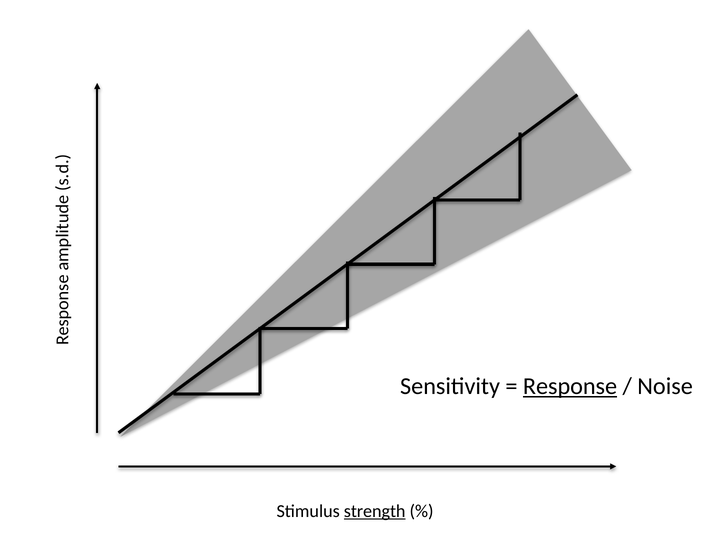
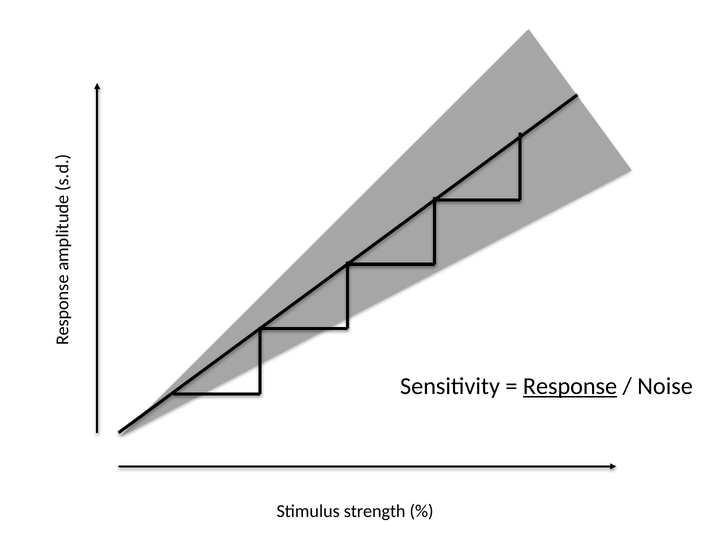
strength underline: present -> none (375, 510)
